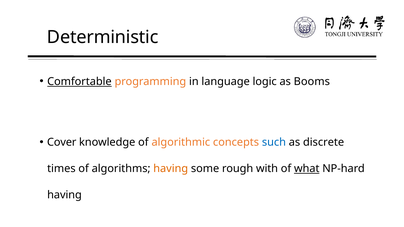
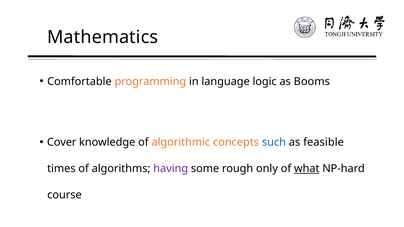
Deterministic: Deterministic -> Mathematics (103, 37)
Comfortable underline: present -> none (79, 82)
discrete: discrete -> feasible (324, 142)
having colour: orange -> purple (171, 169)
with: with -> only (267, 169)
having: having -> course (64, 195)
